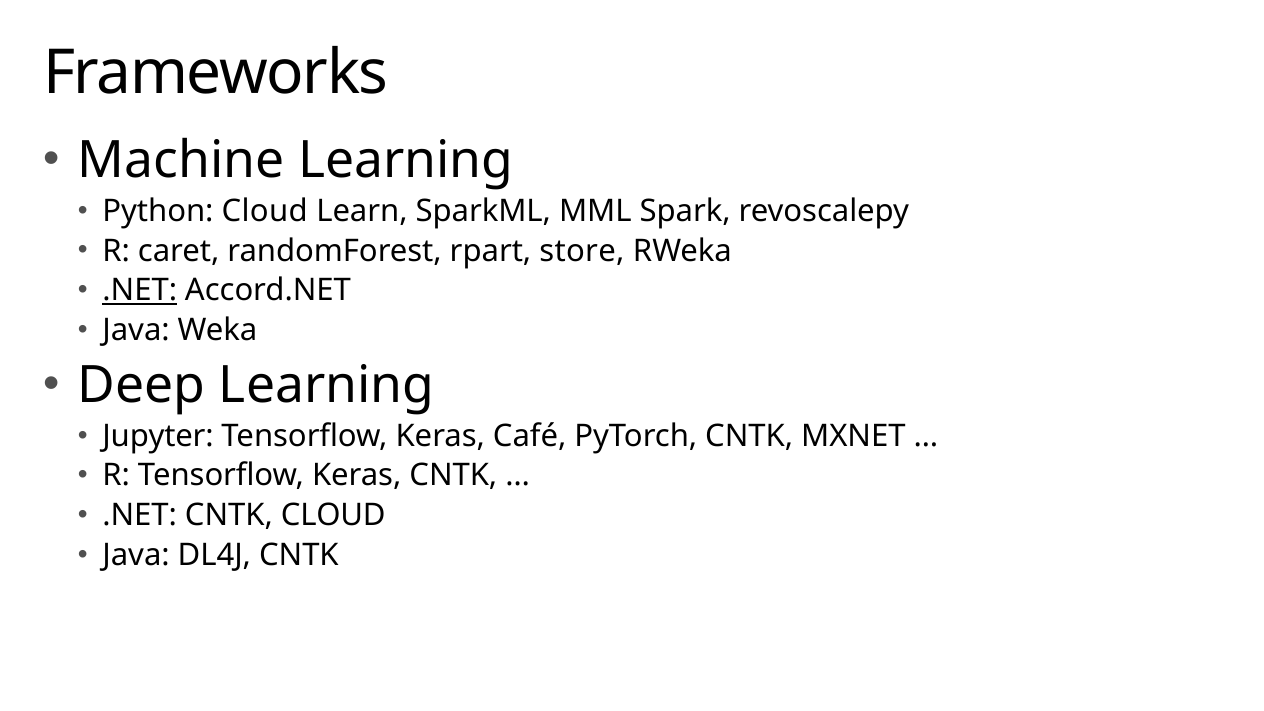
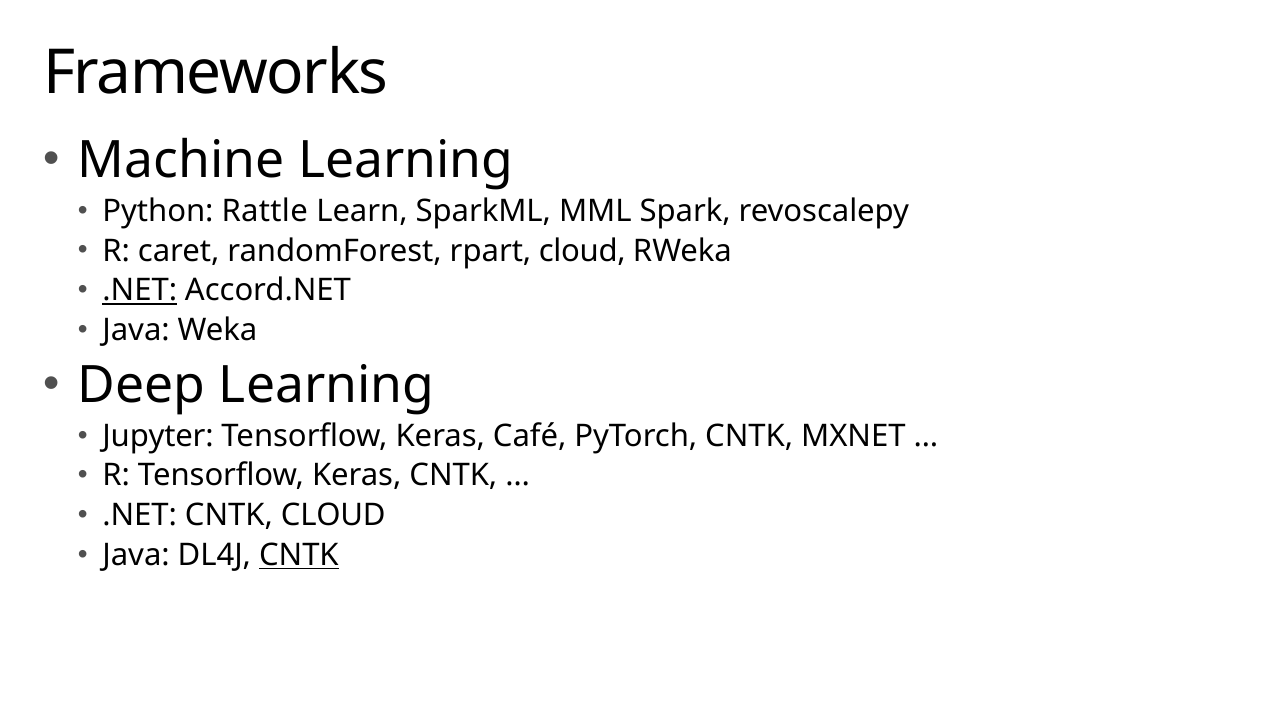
Python Cloud: Cloud -> Rattle (265, 211)
rpart store: store -> cloud (582, 251)
CNTK underline: none -> present (299, 555)
